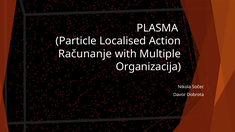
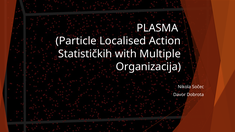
Računanje: Računanje -> Statističkih (85, 54)
